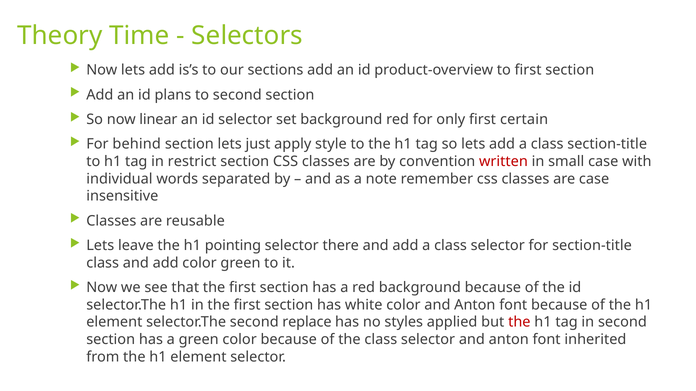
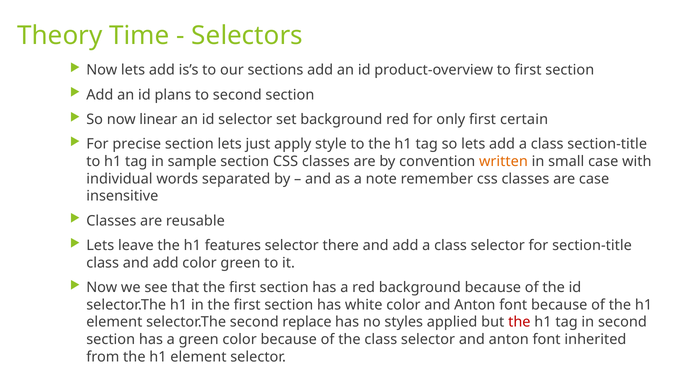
behind: behind -> precise (137, 144)
restrict: restrict -> sample (192, 162)
written colour: red -> orange (503, 162)
pointing: pointing -> features (233, 246)
